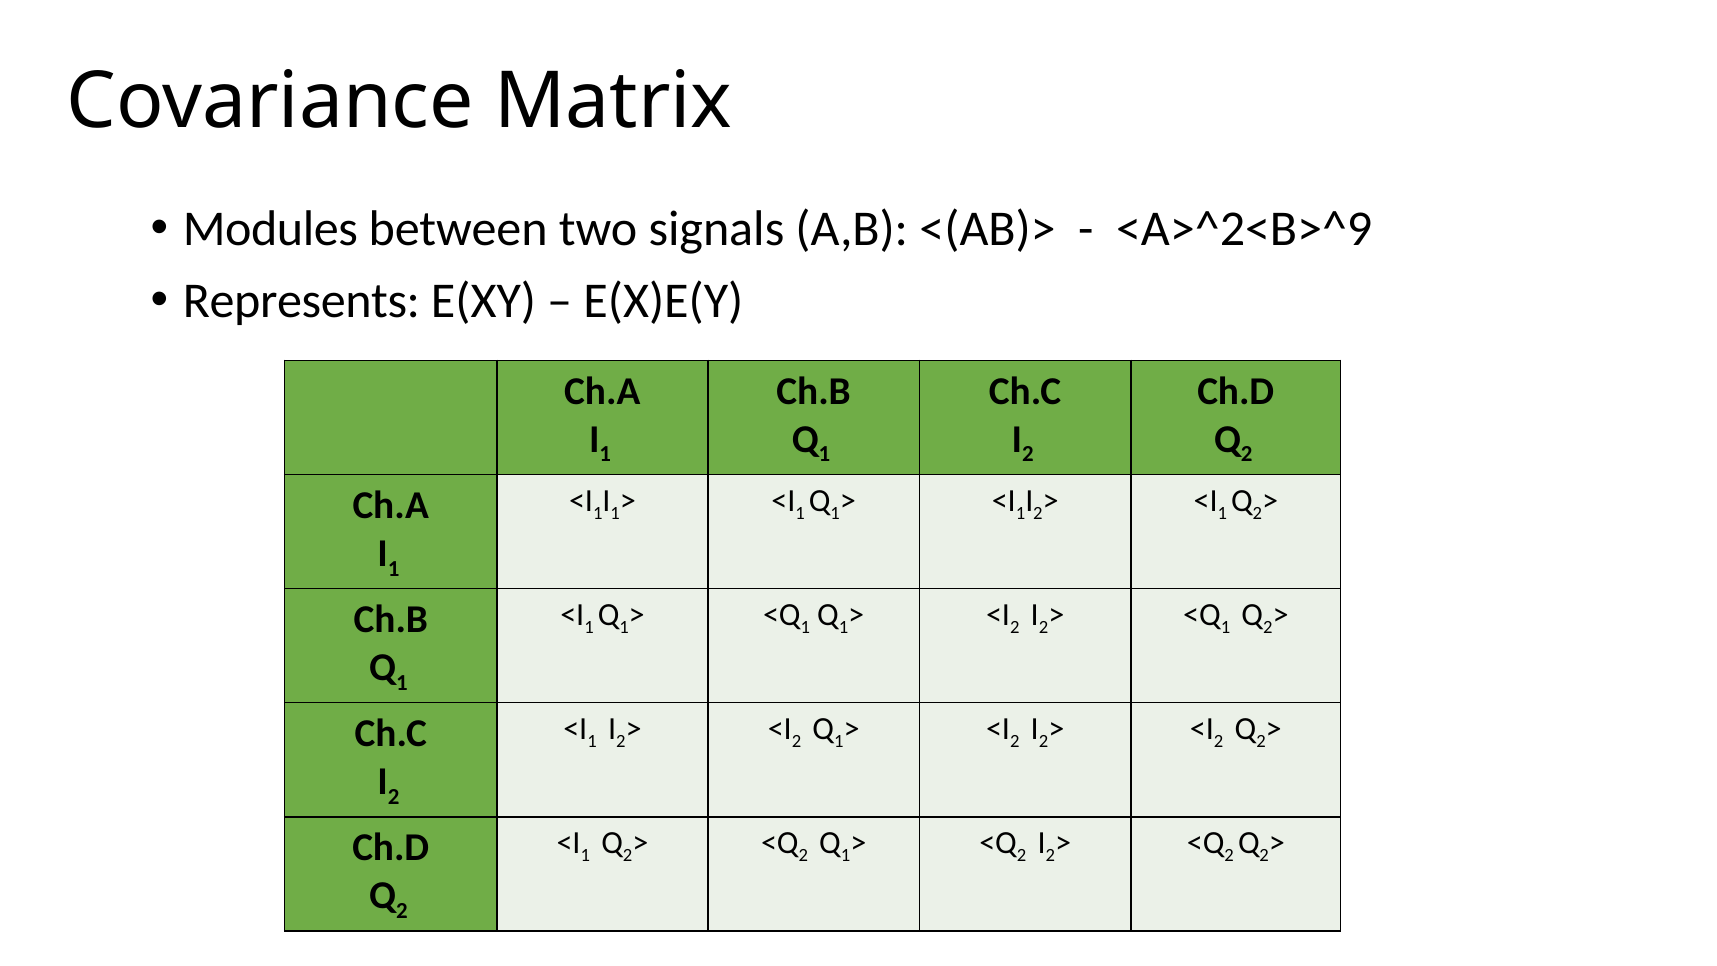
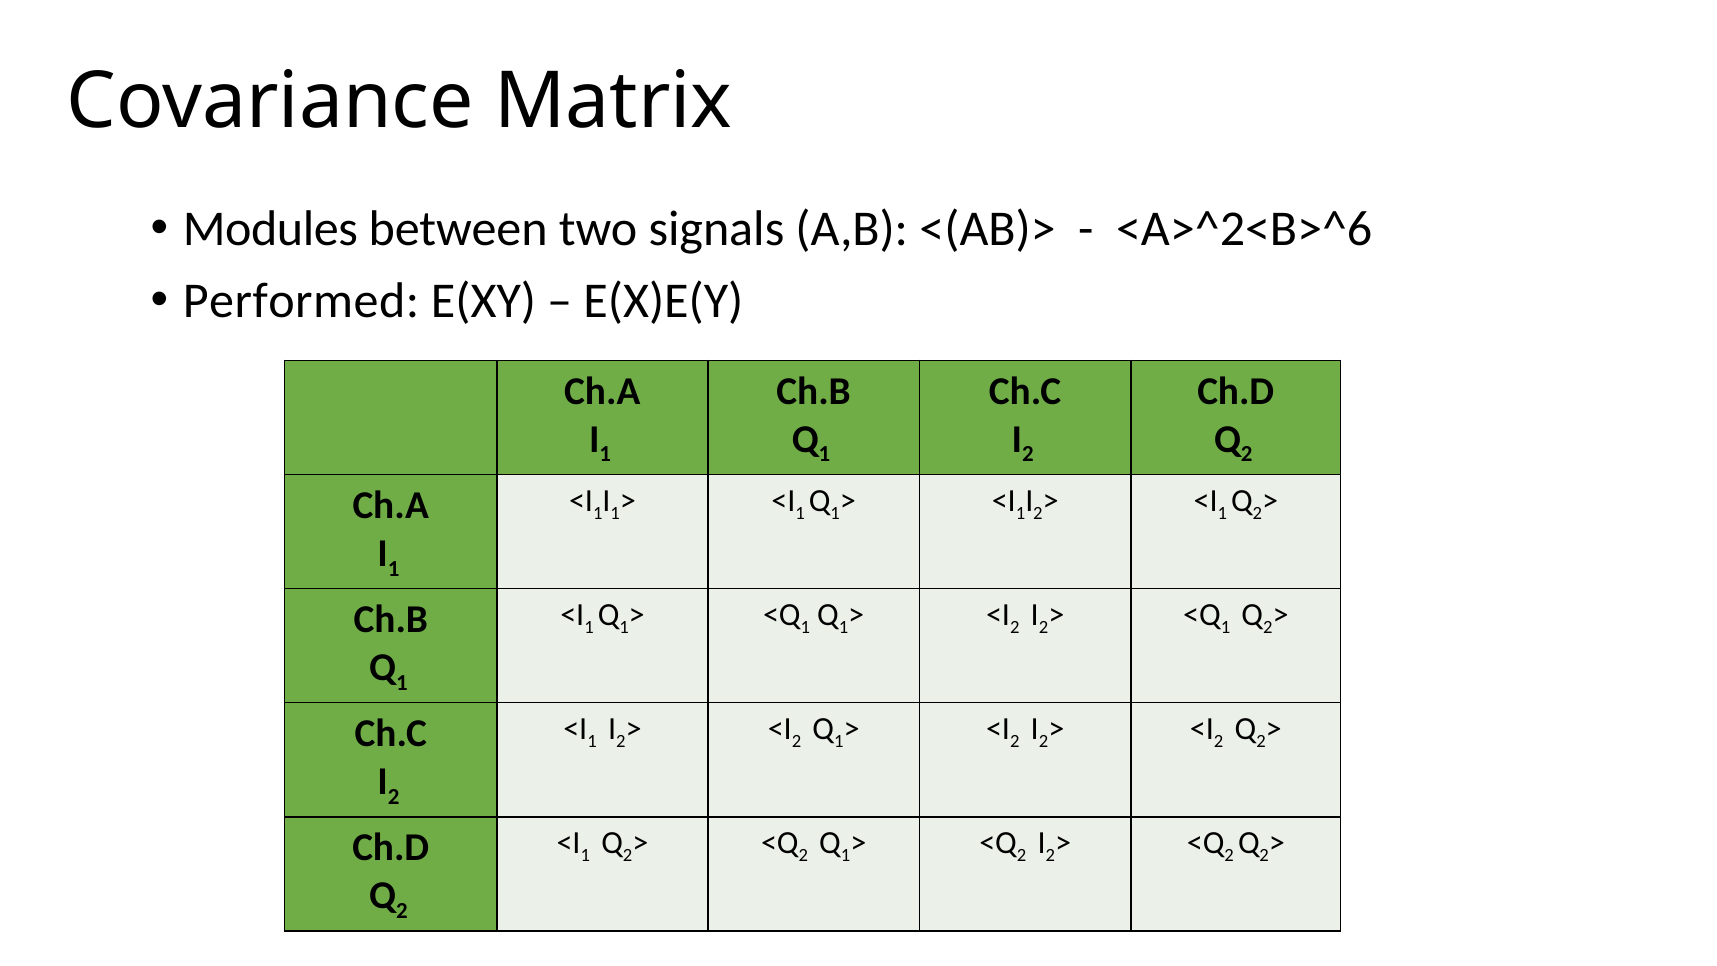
<A>^2<B>^9: <A>^2<B>^9 -> <A>^2<B>^6 (1244, 229)
Represents: Represents -> Performed (301, 301)
